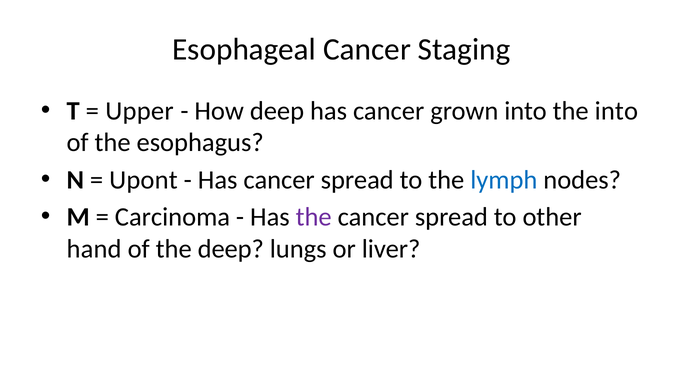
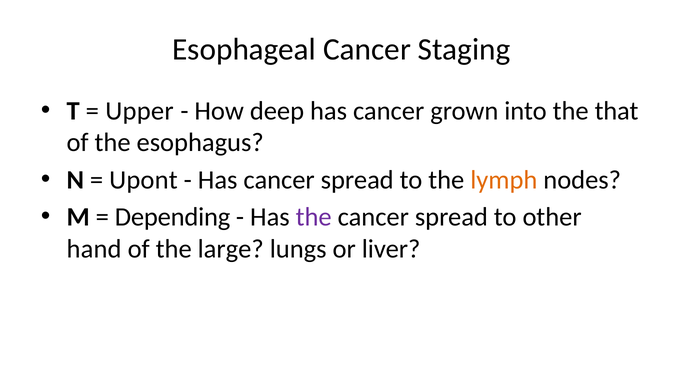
the into: into -> that (617, 111)
lymph colour: blue -> orange (504, 180)
Carcinoma: Carcinoma -> Depending (173, 217)
the deep: deep -> large (231, 249)
